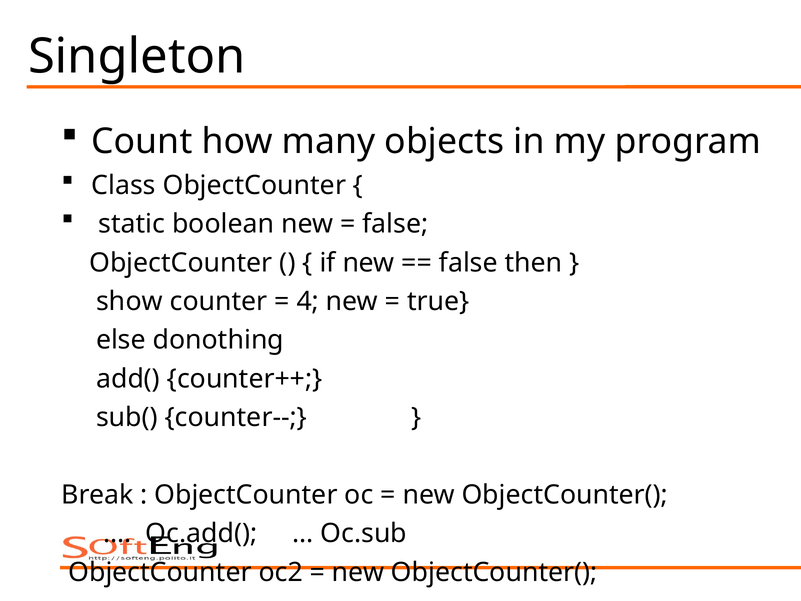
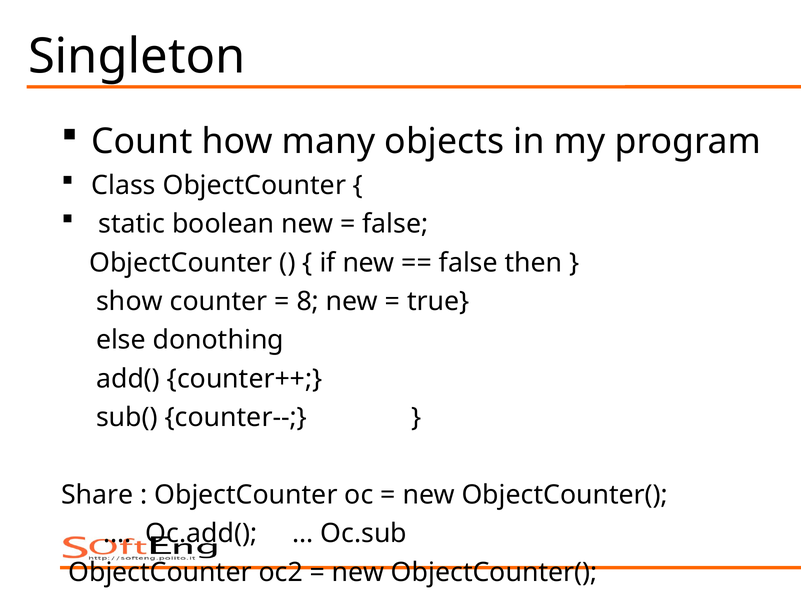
4: 4 -> 8 (308, 301)
Break: Break -> Share (97, 495)
